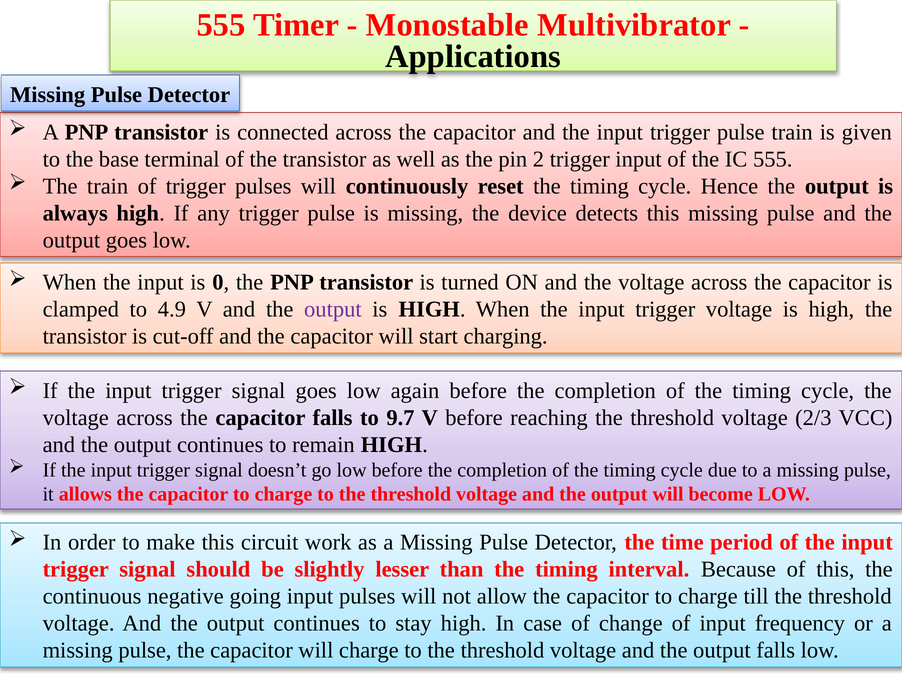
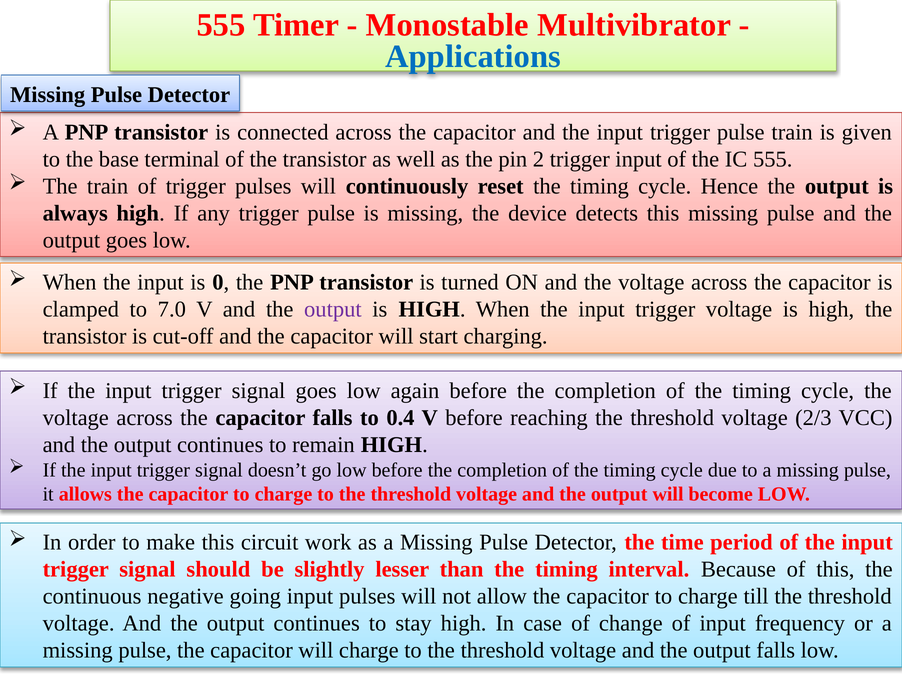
Applications colour: black -> blue (473, 56)
4.9: 4.9 -> 7.0 (172, 310)
9.7: 9.7 -> 0.4 (400, 418)
